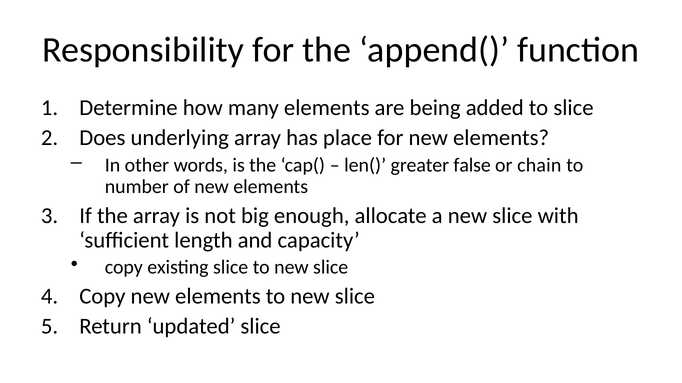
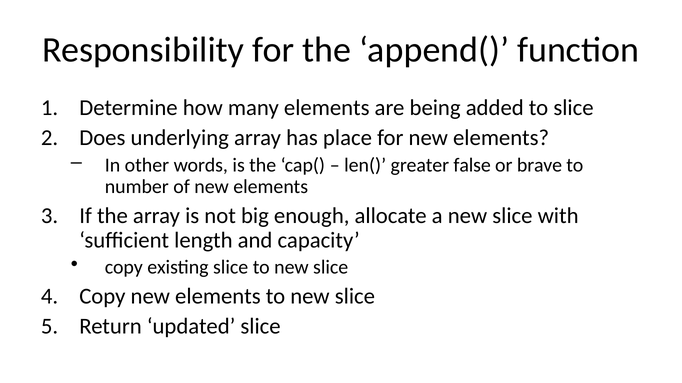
chain: chain -> brave (540, 166)
